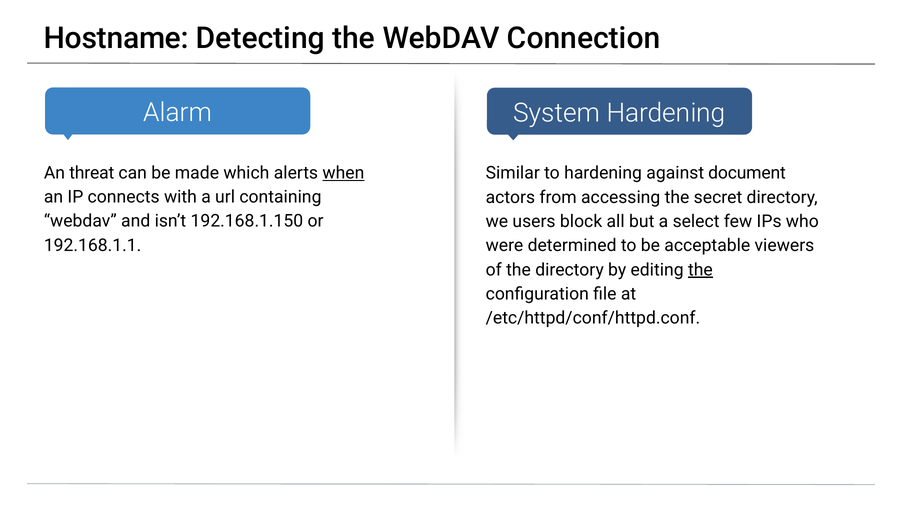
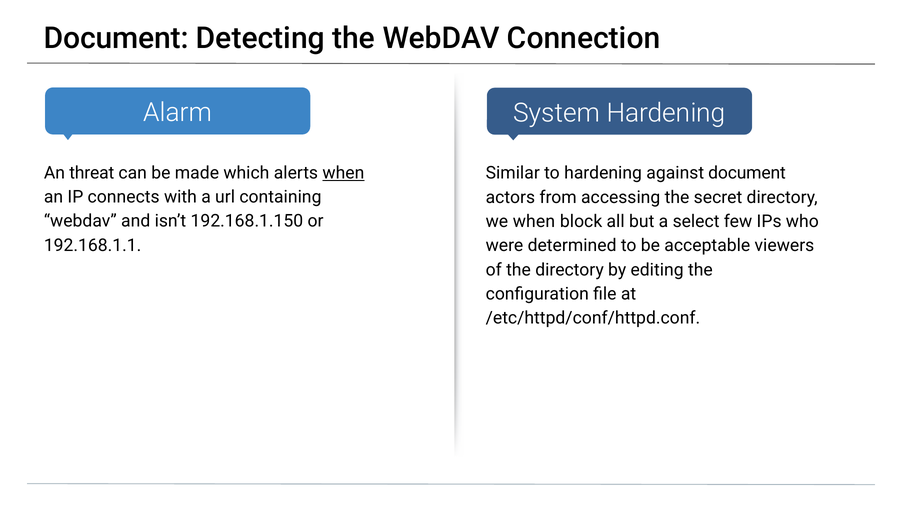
Hostname: Hostname -> Document (116, 38)
we users: users -> when (534, 222)
the underline: present -> none (700, 270)
